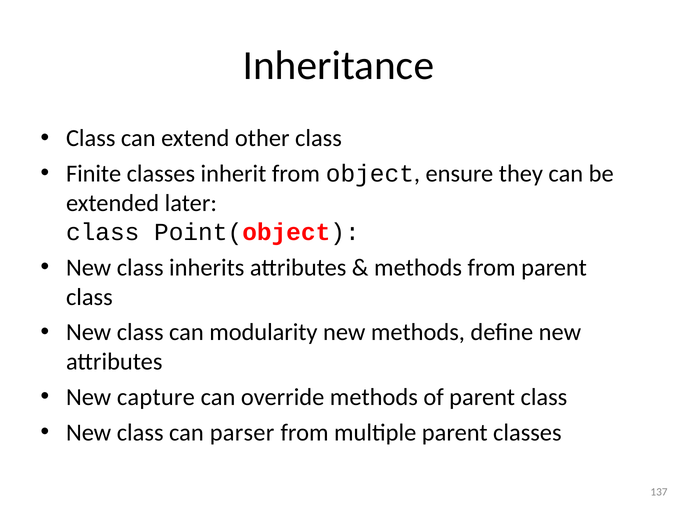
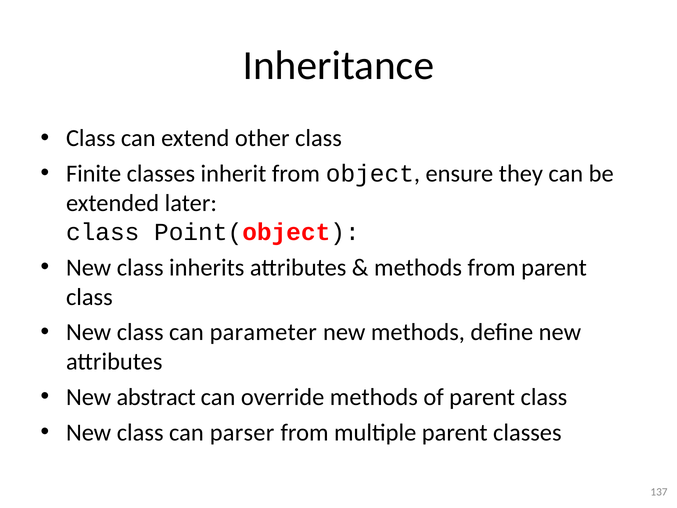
modularity: modularity -> parameter (263, 332)
capture: capture -> abstract (156, 397)
